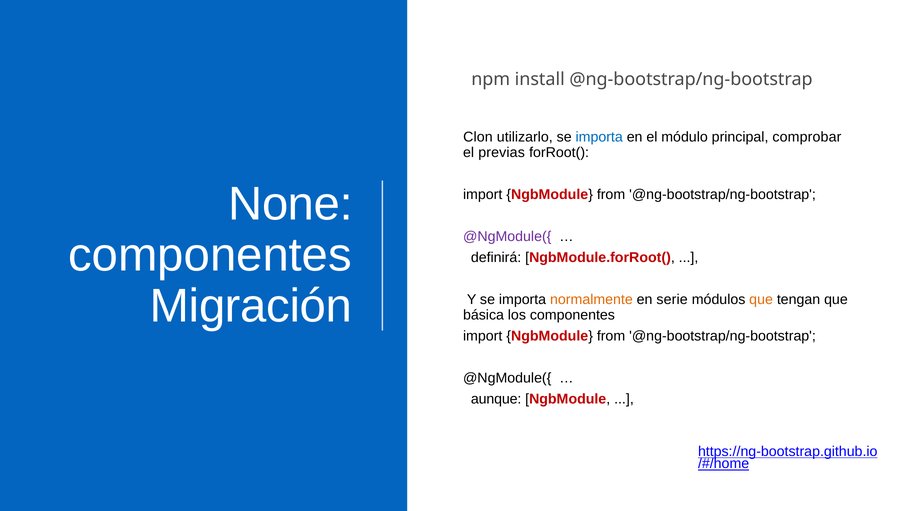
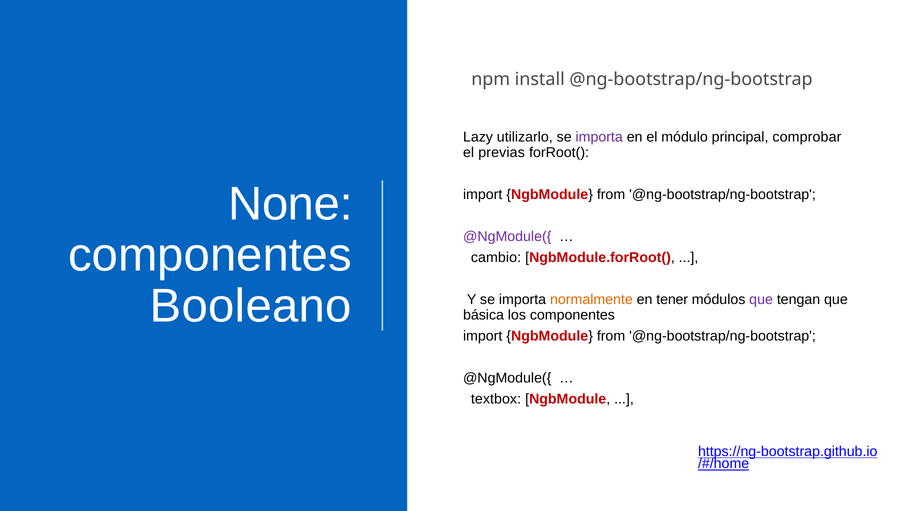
Clon: Clon -> Lazy (478, 137)
importa colour: blue -> purple (599, 137)
definirá: definirá -> cambio (496, 257)
Migración: Migración -> Booleano (251, 306)
serie: serie -> tener (672, 299)
que colour: orange -> purple (761, 299)
aunque: aunque -> textbox (496, 399)
